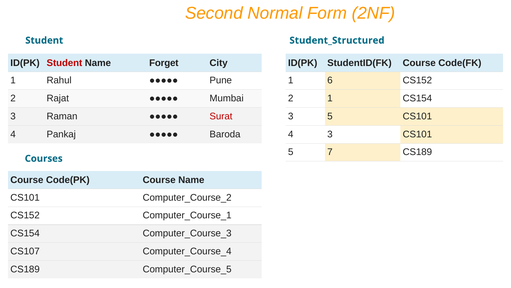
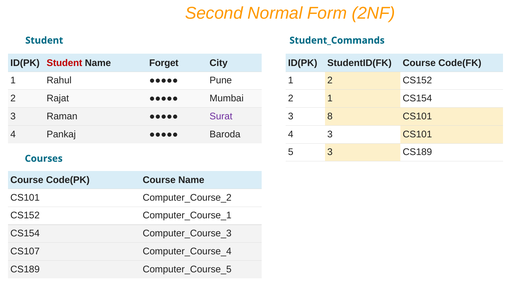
Student_Structured: Student_Structured -> Student_Commands (337, 40)
1 6: 6 -> 2 (330, 80)
Surat colour: red -> purple (221, 116)
3 5: 5 -> 8 (330, 116)
5 7: 7 -> 3 (330, 152)
